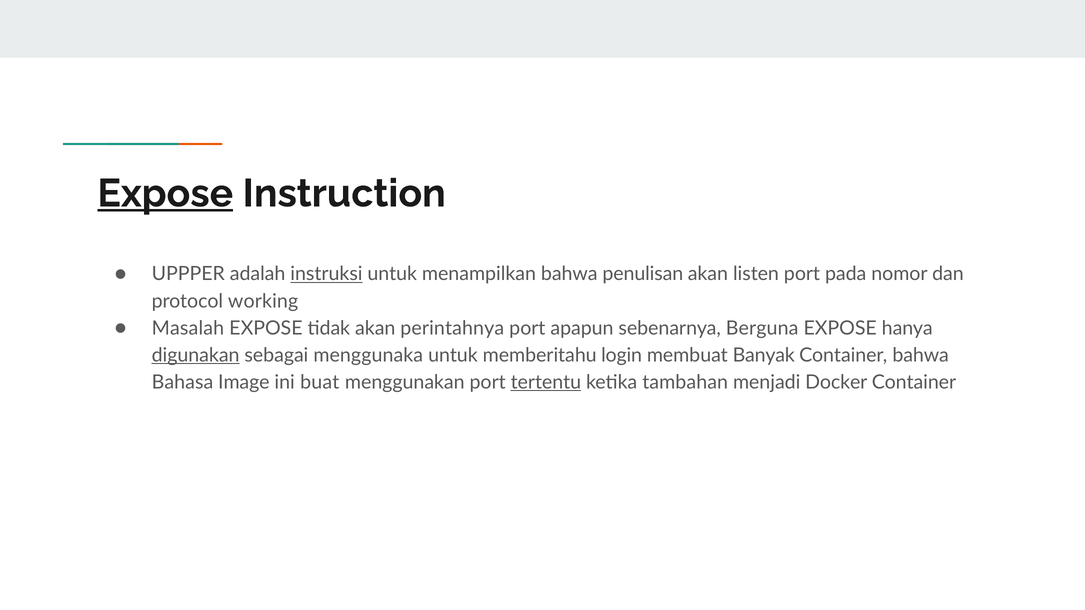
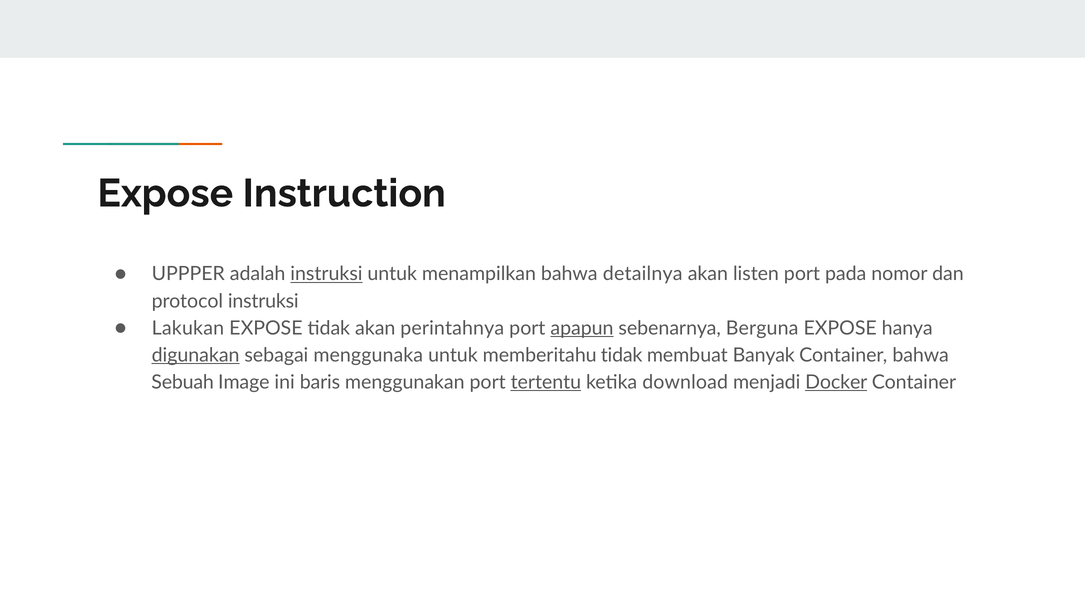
Expose underline: present -> none (165, 194)
penulisan: penulisan -> detailnya (643, 274)
protocol working: working -> instruksi (263, 301)
Masalah: Masalah -> Lakukan (188, 328)
apapun underline: none -> present (582, 328)
memberitahu login: login -> tidak (622, 355)
Bahasa: Bahasa -> Sebuah (183, 382)
buat: buat -> baris (320, 382)
tambahan: tambahan -> download (685, 382)
Docker underline: none -> present (836, 382)
